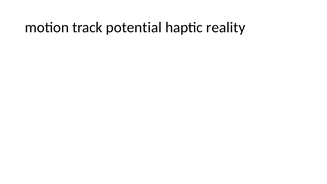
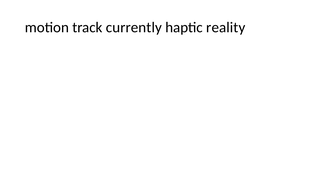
potential: potential -> currently (134, 27)
